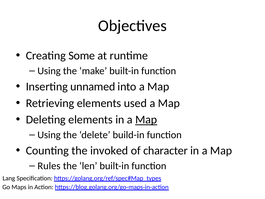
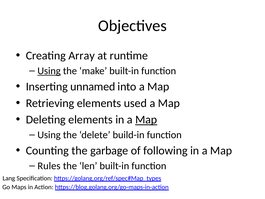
Some: Some -> Array (82, 56)
Using underline: none -> present (49, 71)
invoked: invoked -> garbage (109, 150)
character: character -> following (165, 150)
